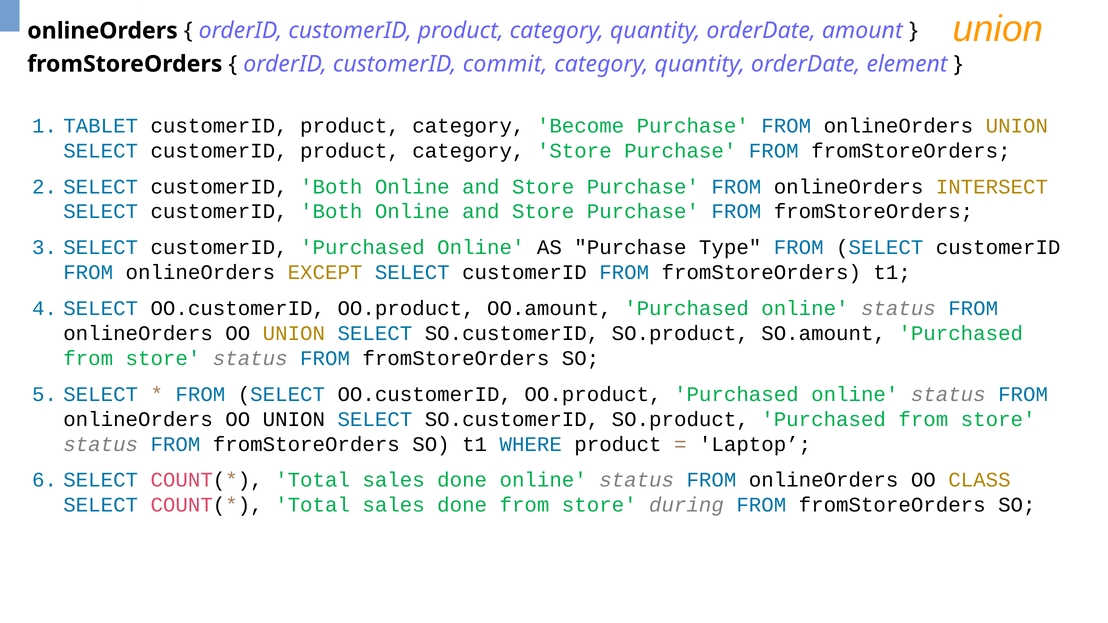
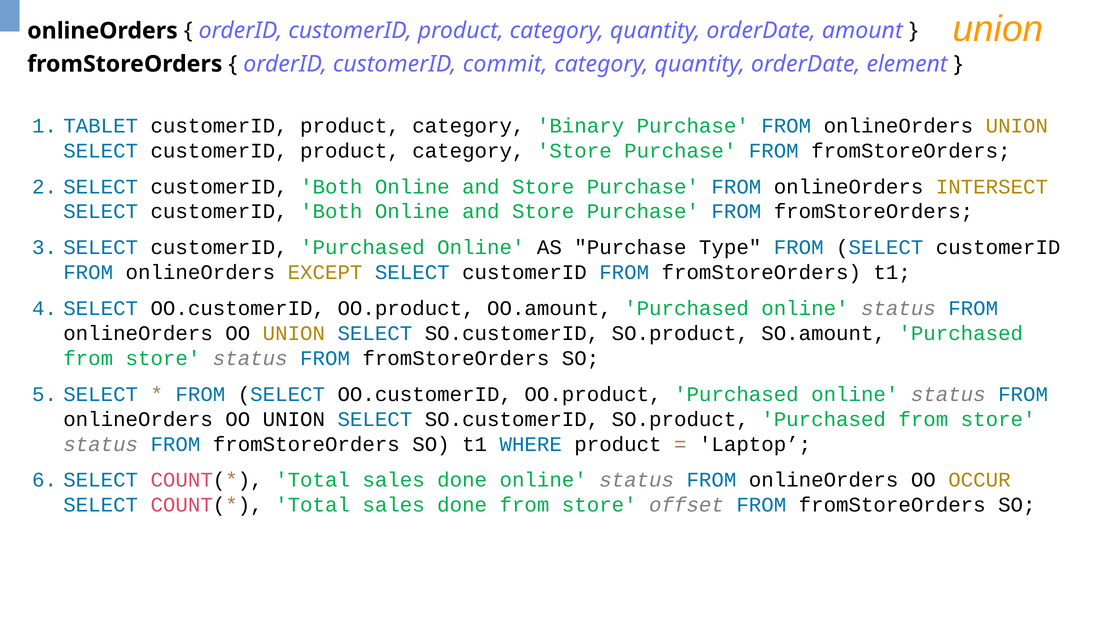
Become: Become -> Binary (581, 126)
CLASS: CLASS -> OCCUR (979, 480)
during: during -> offset (687, 505)
